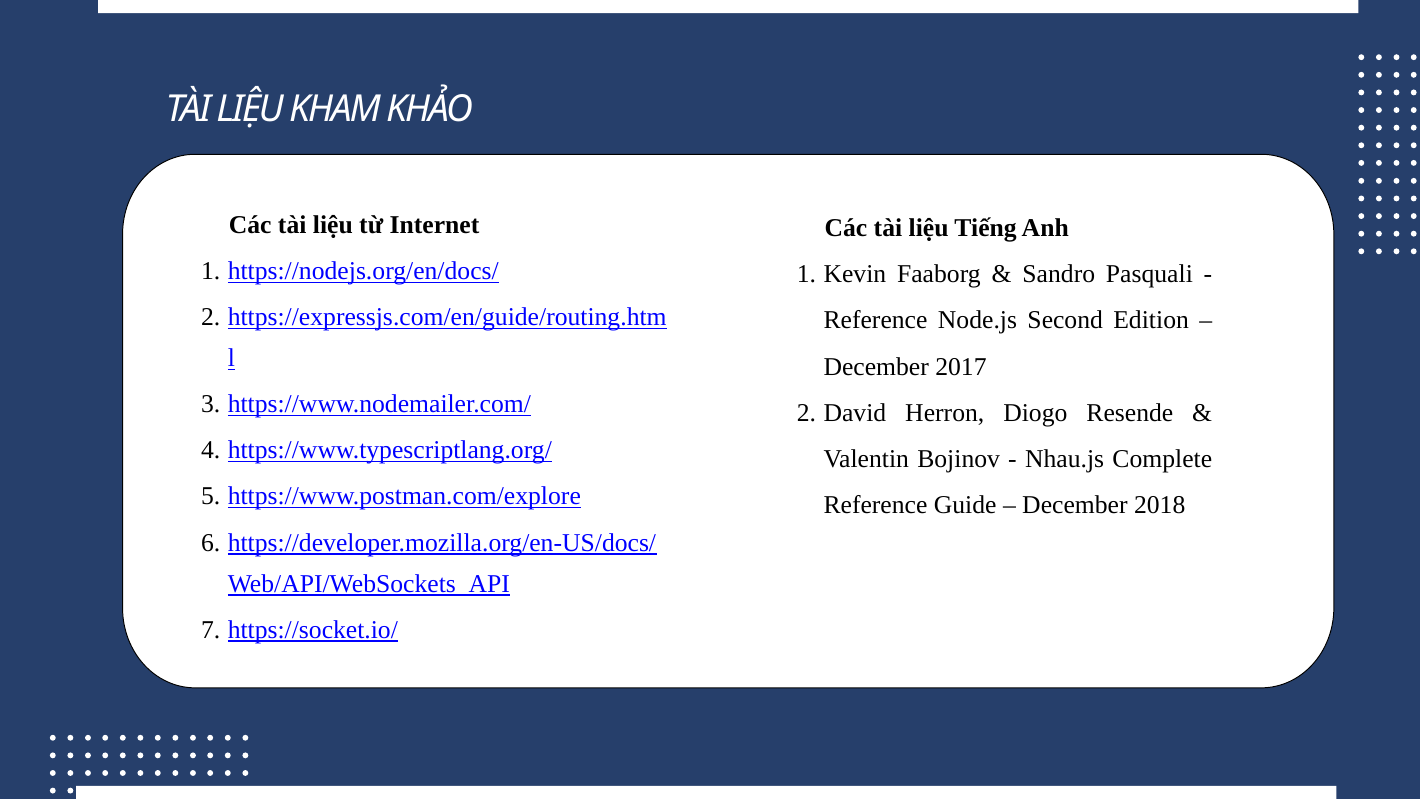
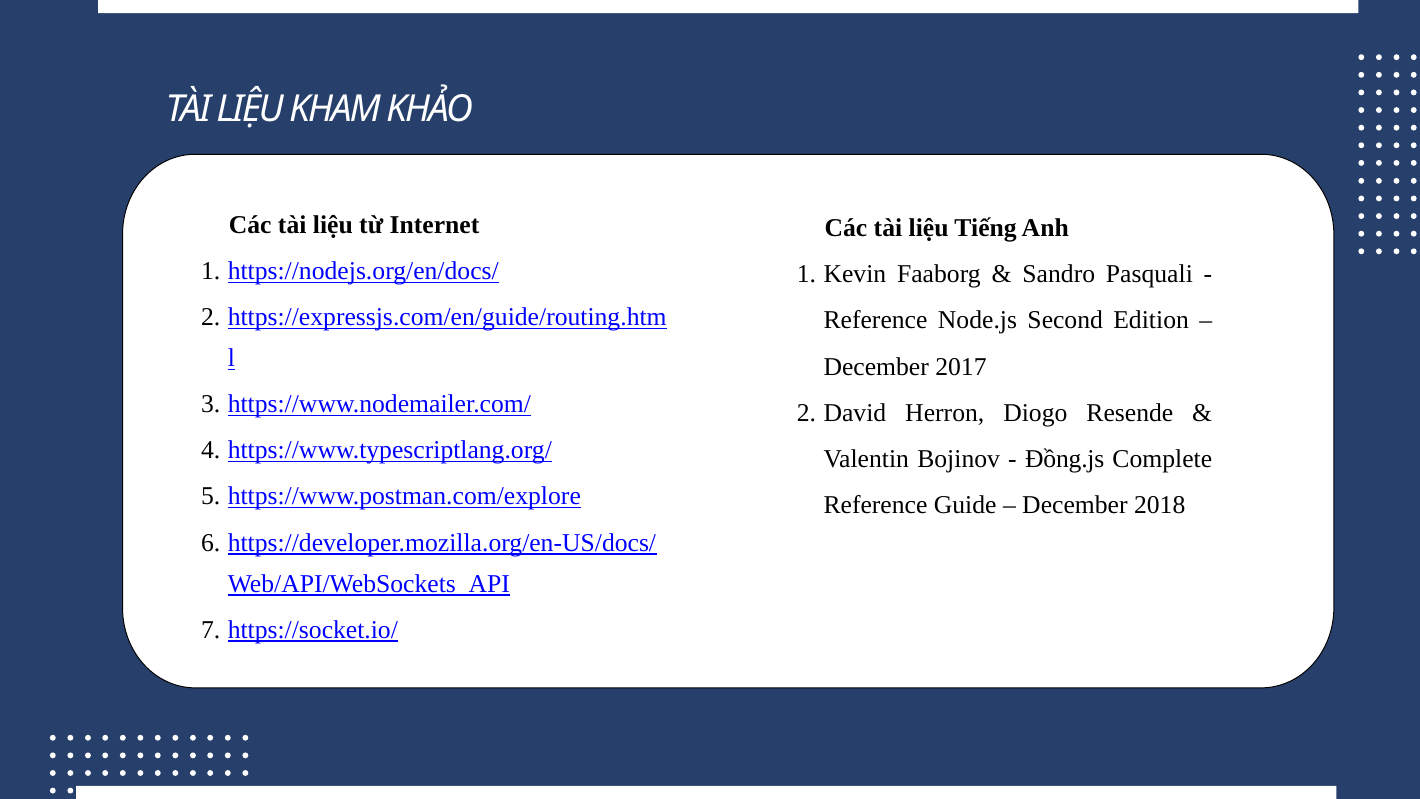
Nhau.js: Nhau.js -> Đồng.js (1065, 459)
